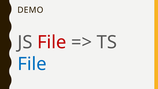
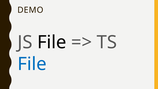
File colour: red -> black (52, 42)
